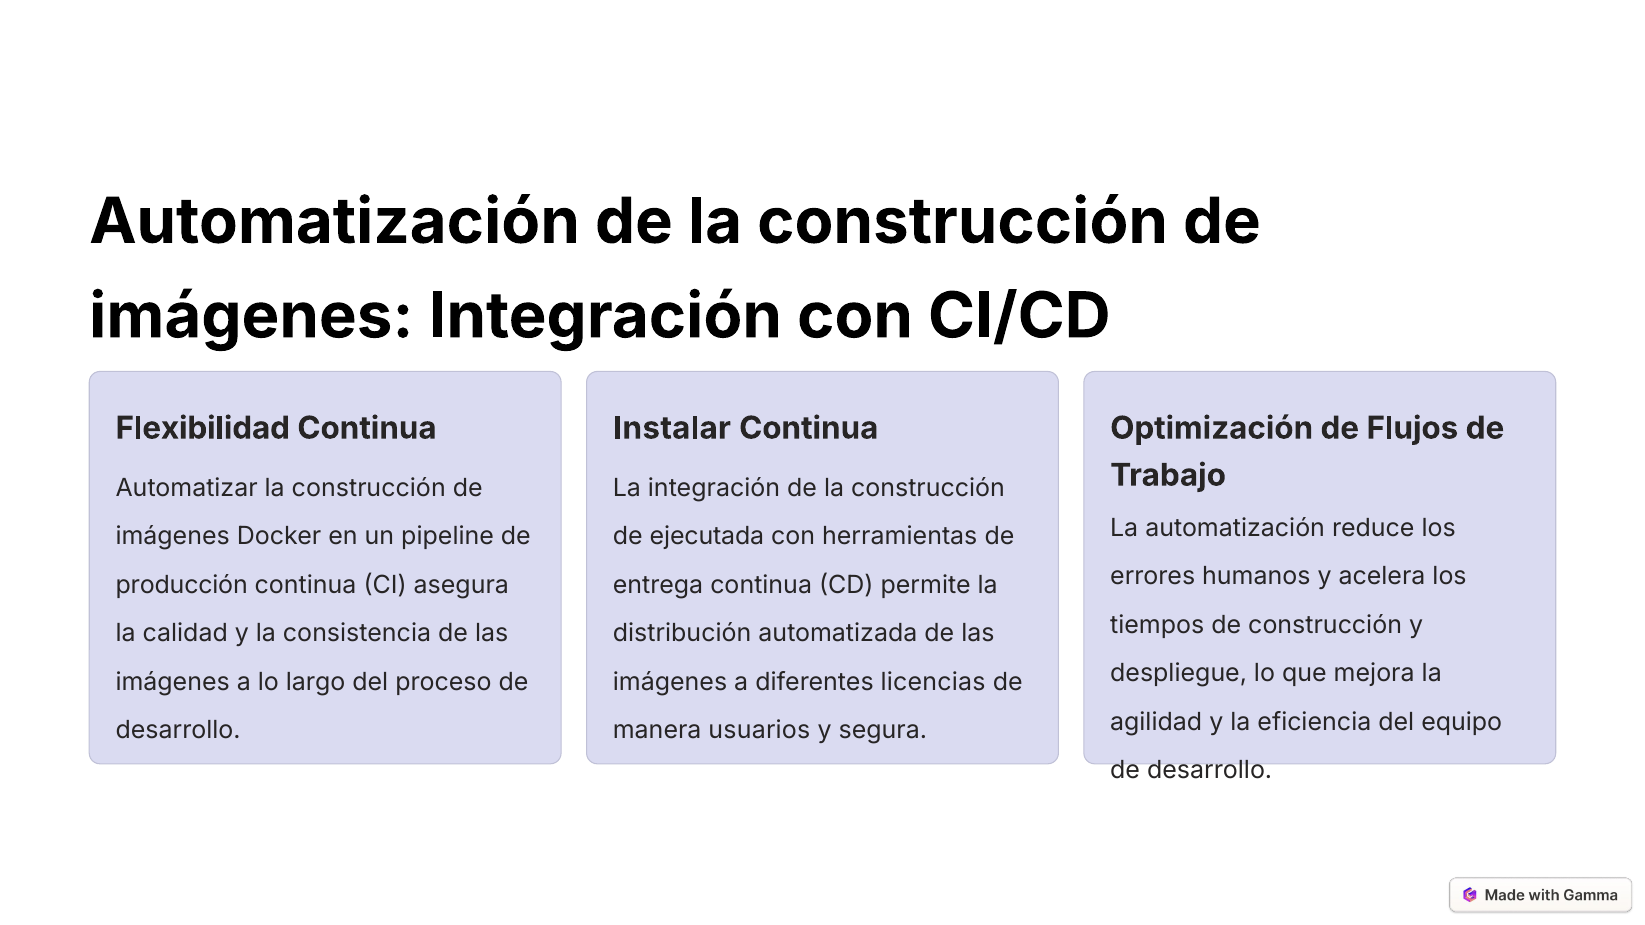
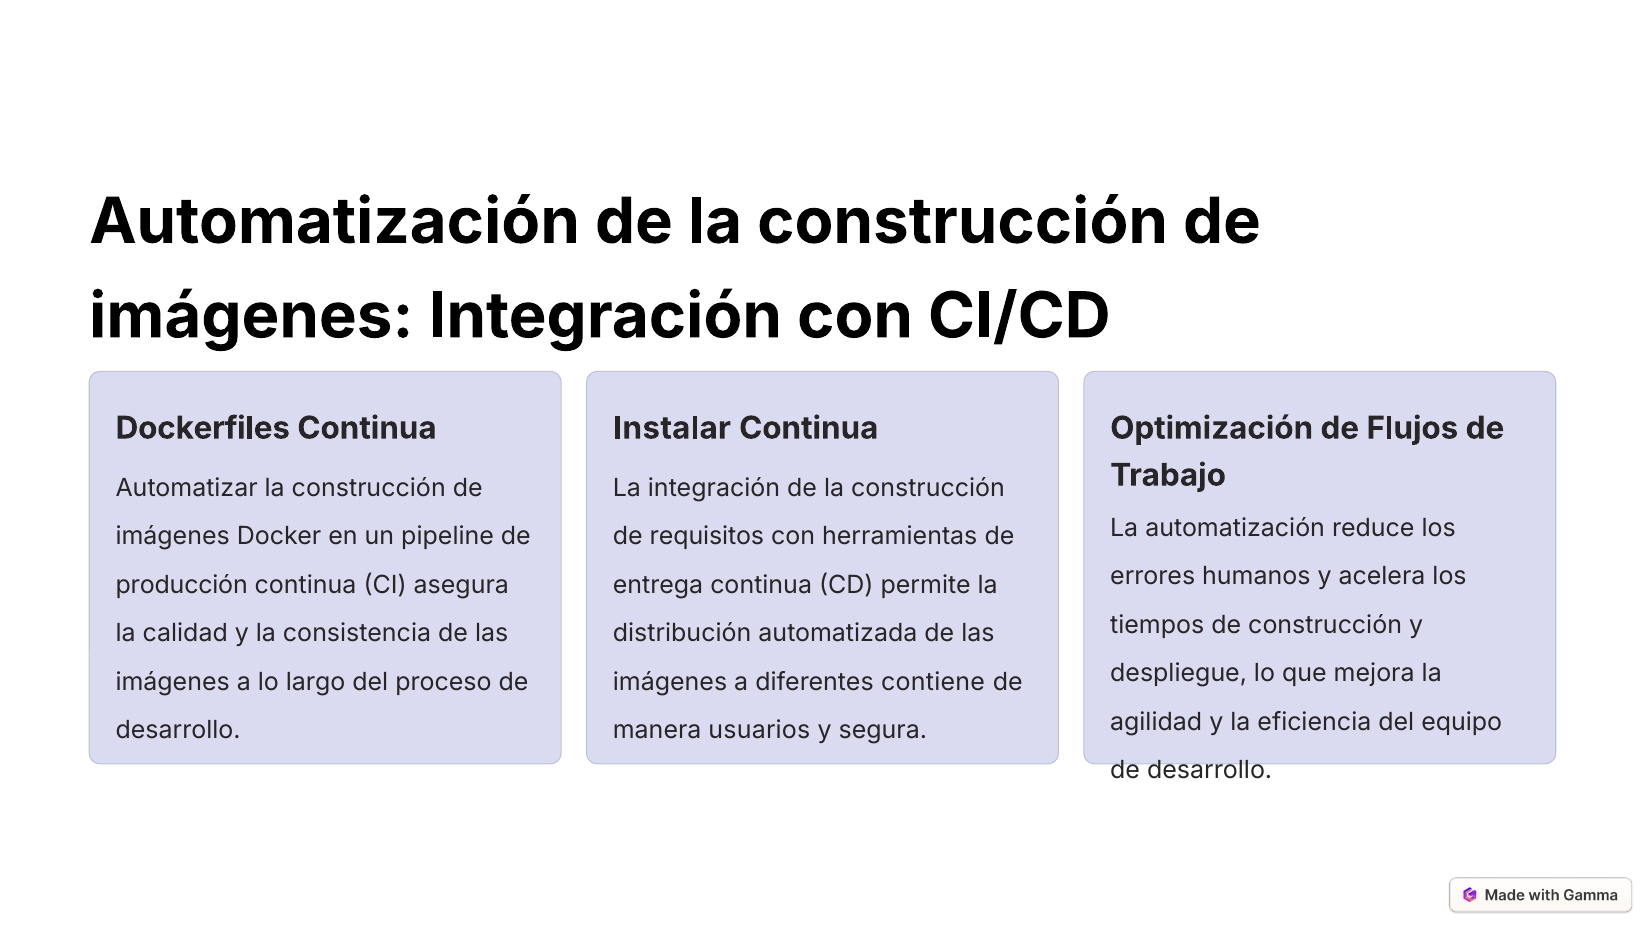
Flexibilidad: Flexibilidad -> Dockerfiles (203, 428)
ejecutada: ejecutada -> requisitos (707, 537)
licencias: licencias -> contiene (933, 682)
